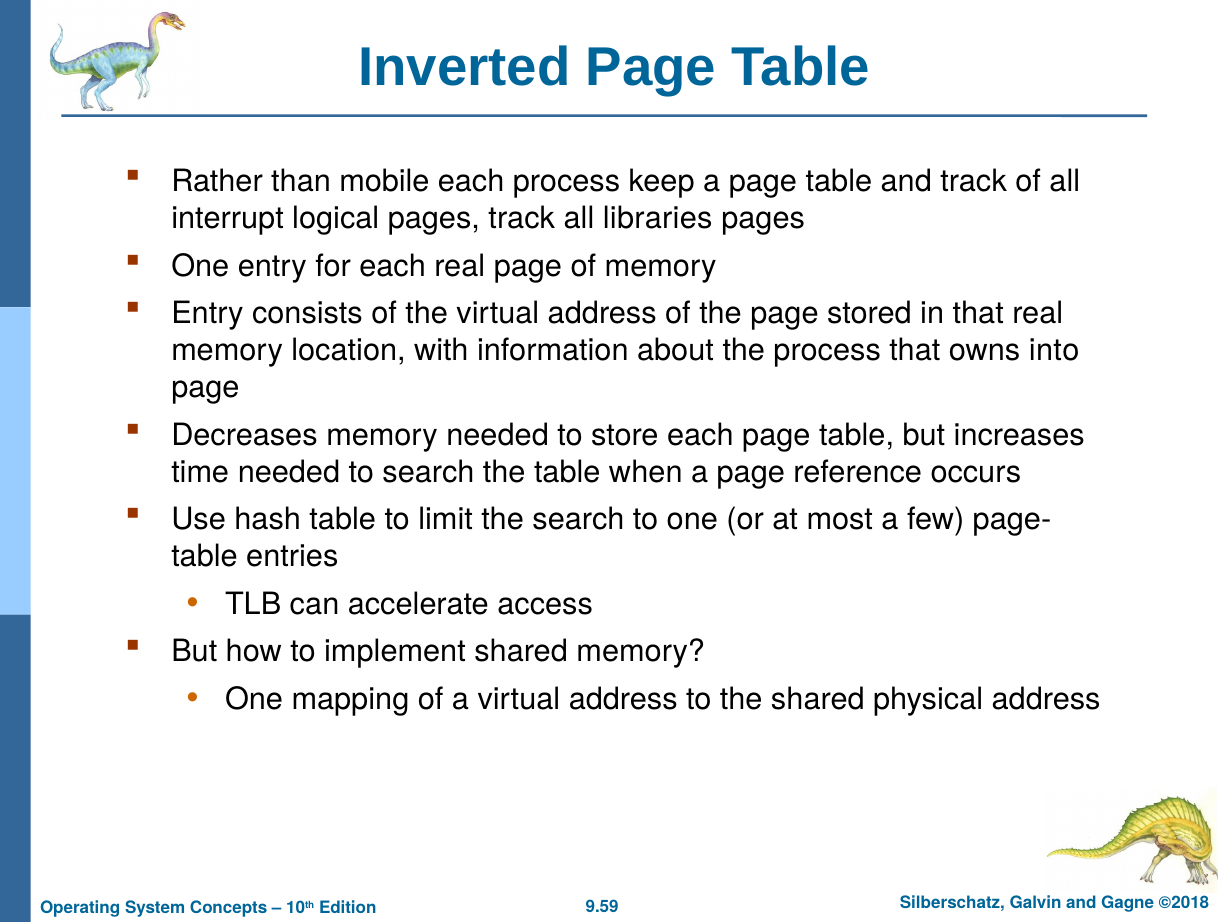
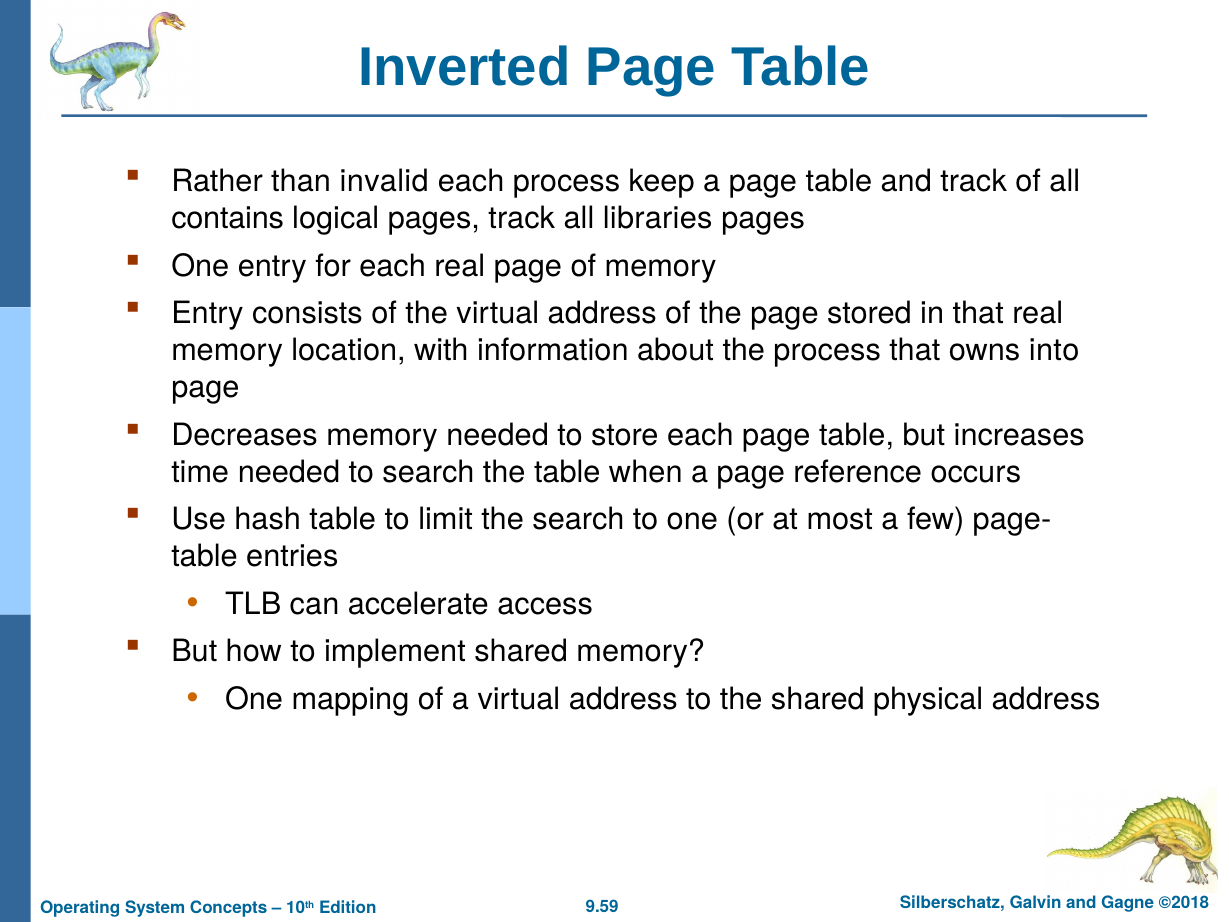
mobile: mobile -> invalid (384, 182)
interrupt: interrupt -> contains (228, 218)
